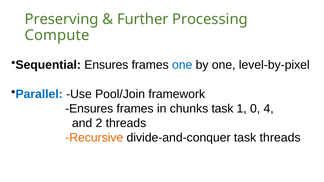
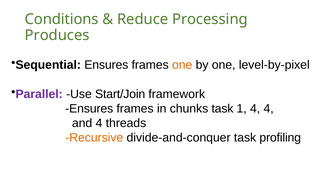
Preserving: Preserving -> Conditions (62, 19)
Further: Further -> Reduce (143, 19)
Compute: Compute -> Produces (57, 35)
one colour: blue -> orange (182, 65)
Parallel colour: blue -> purple (39, 94)
Pool/Join: Pool/Join -> Start/Join (120, 94)
1 0: 0 -> 4 (255, 109)
and 2: 2 -> 4 (99, 123)
task threads: threads -> profiling (280, 138)
